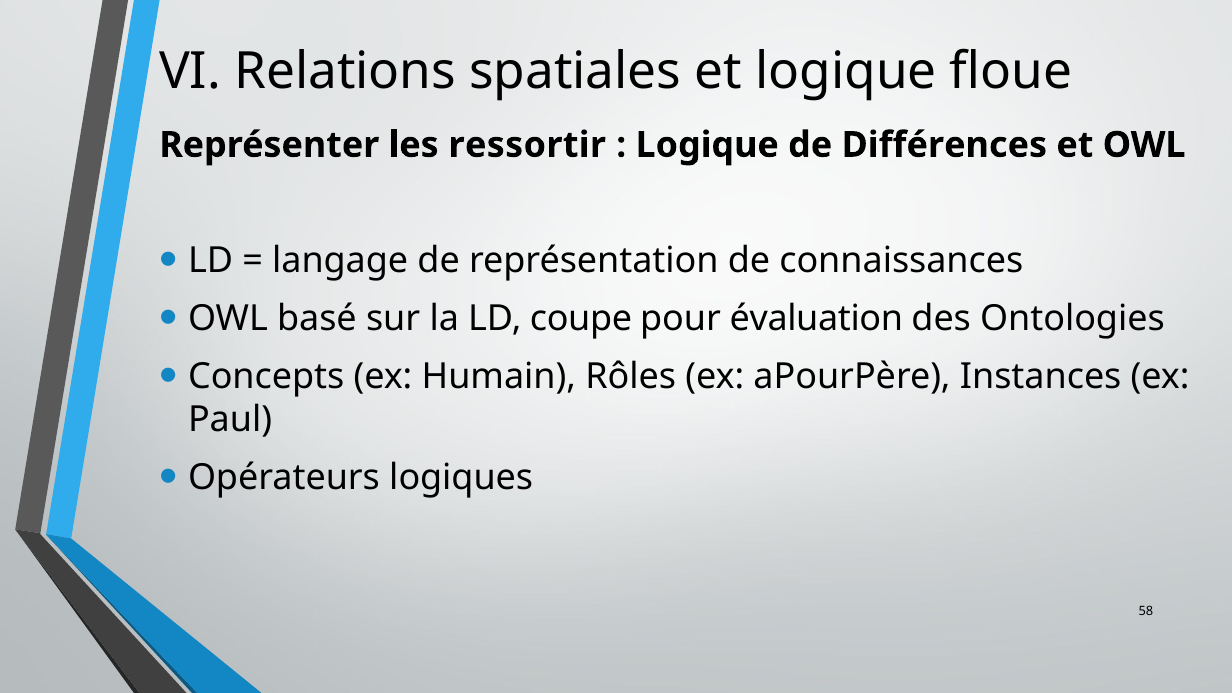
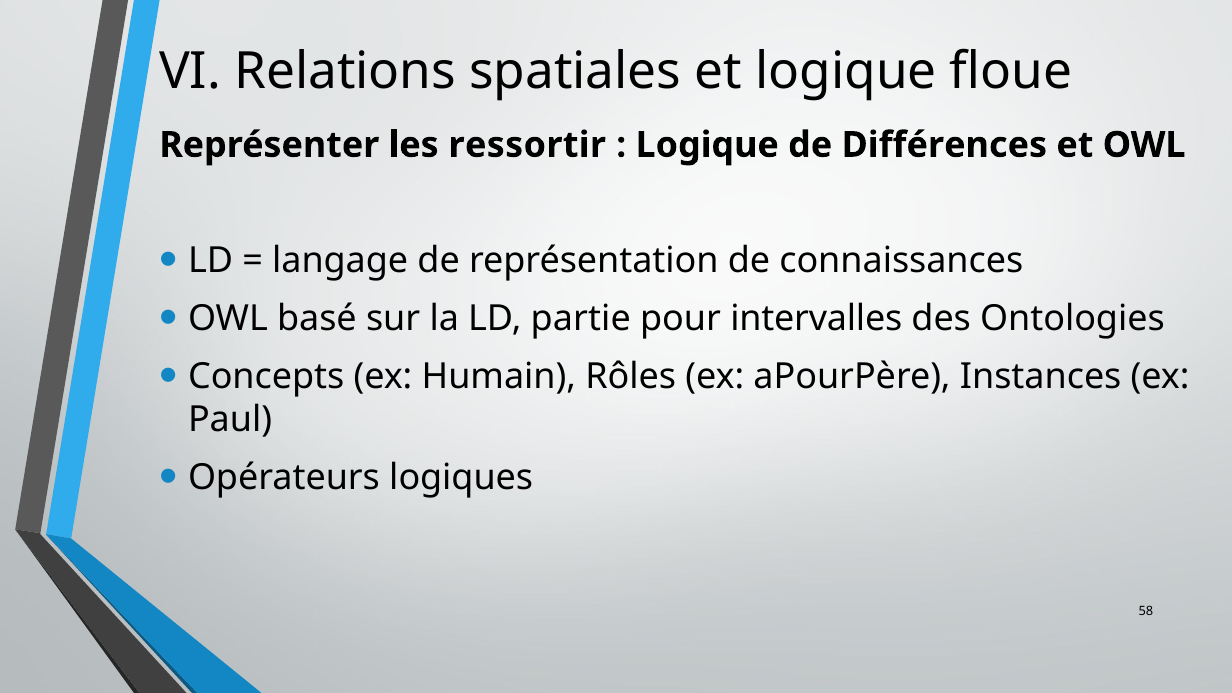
coupe: coupe -> partie (581, 319)
évaluation: évaluation -> intervalles (816, 319)
